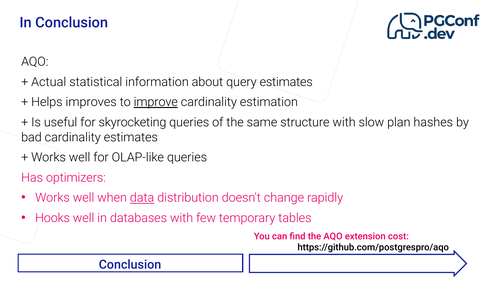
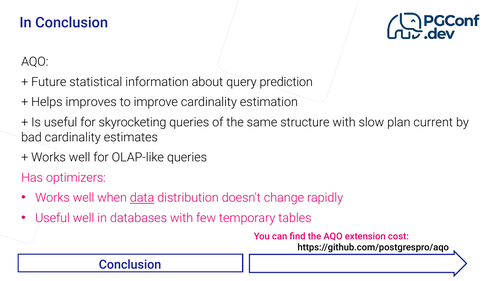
Actual: Actual -> Future (49, 82)
query estimates: estimates -> prediction (286, 82)
improve underline: present -> none (156, 102)
hashes: hashes -> current (433, 122)
Hooks: Hooks -> Useful (53, 218)
